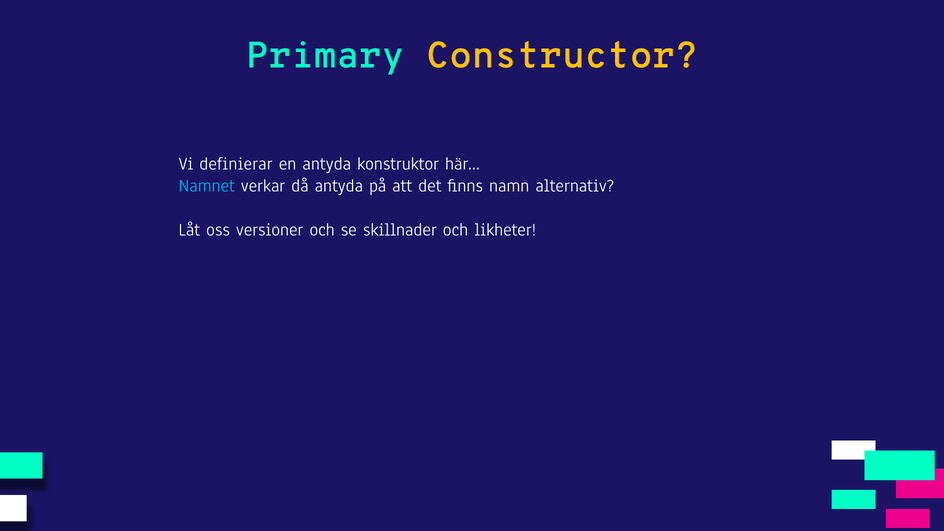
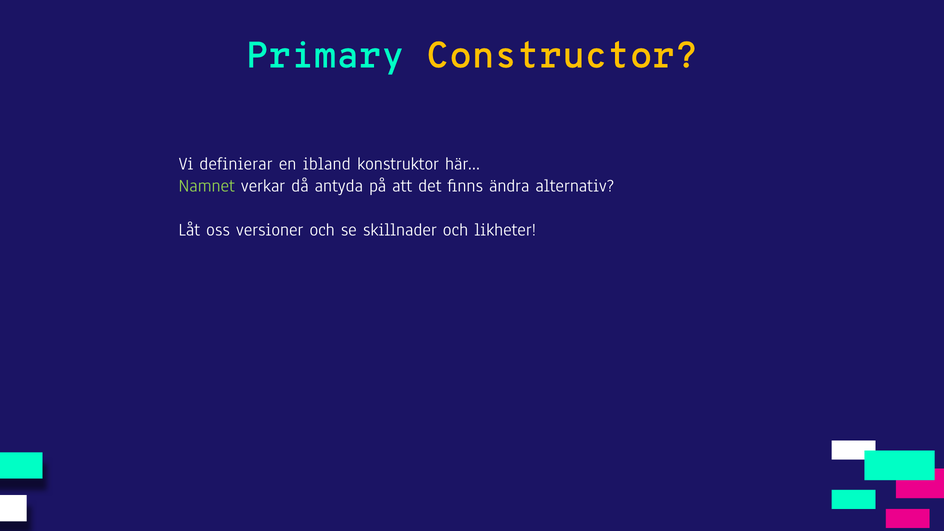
en antyda: antyda -> ibland (327, 164)
Namnet colour: light blue -> light green (207, 186)
namn: namn -> ändra (509, 186)
